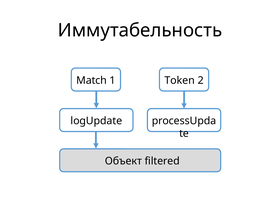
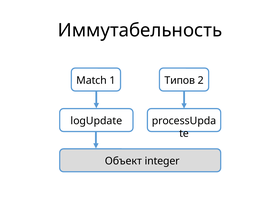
Token: Token -> Типов (180, 81)
filtered: filtered -> integer (162, 161)
